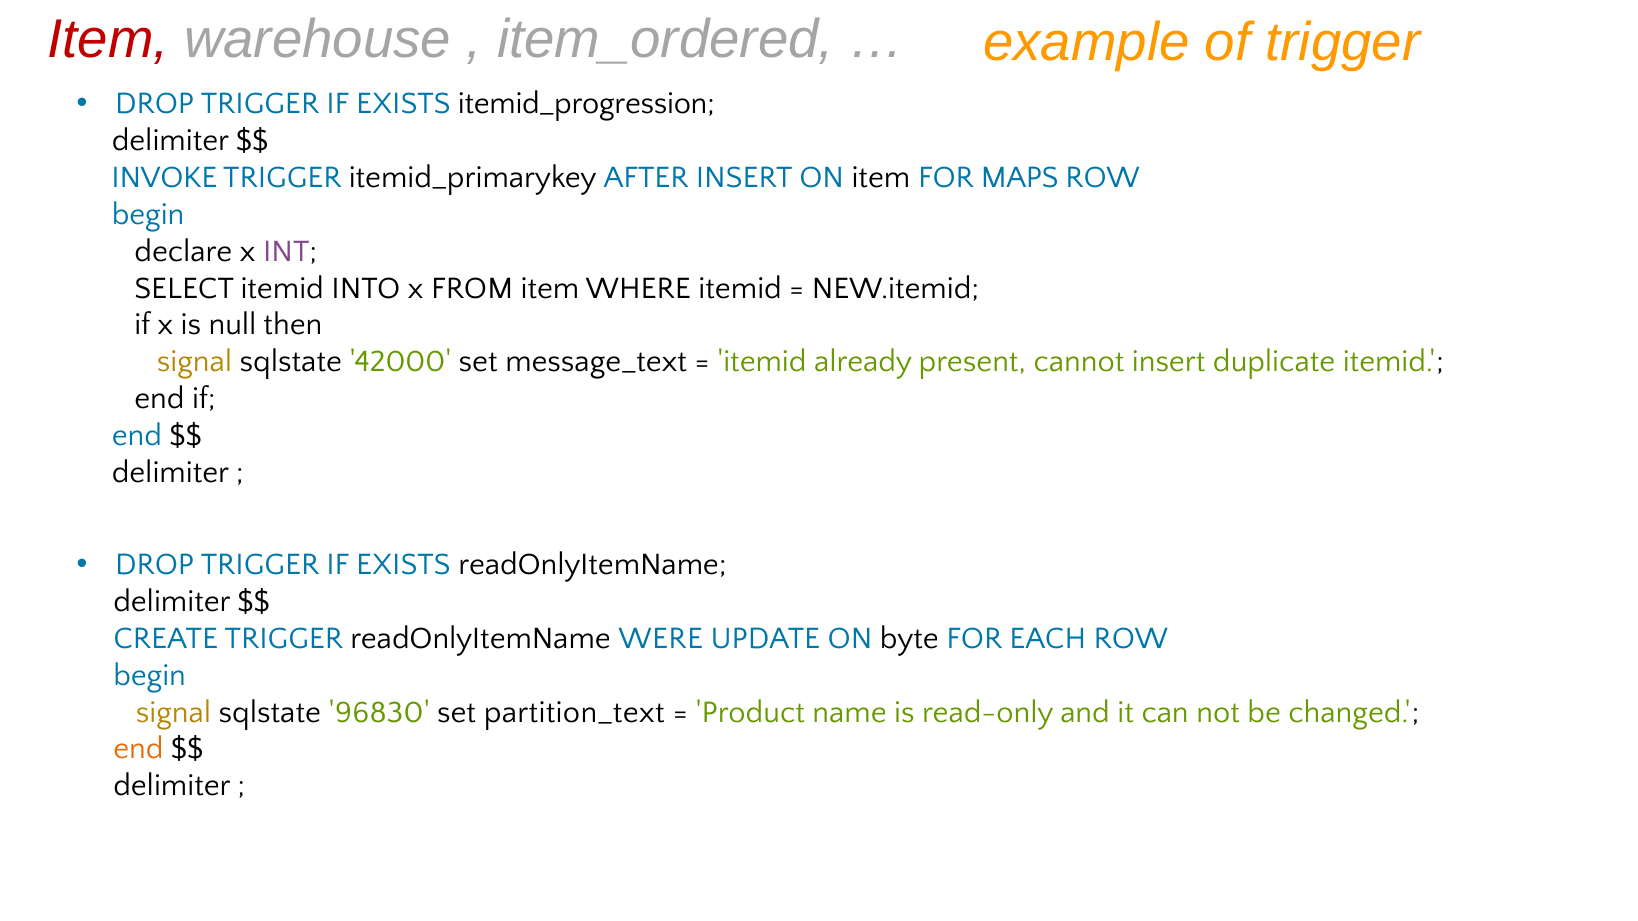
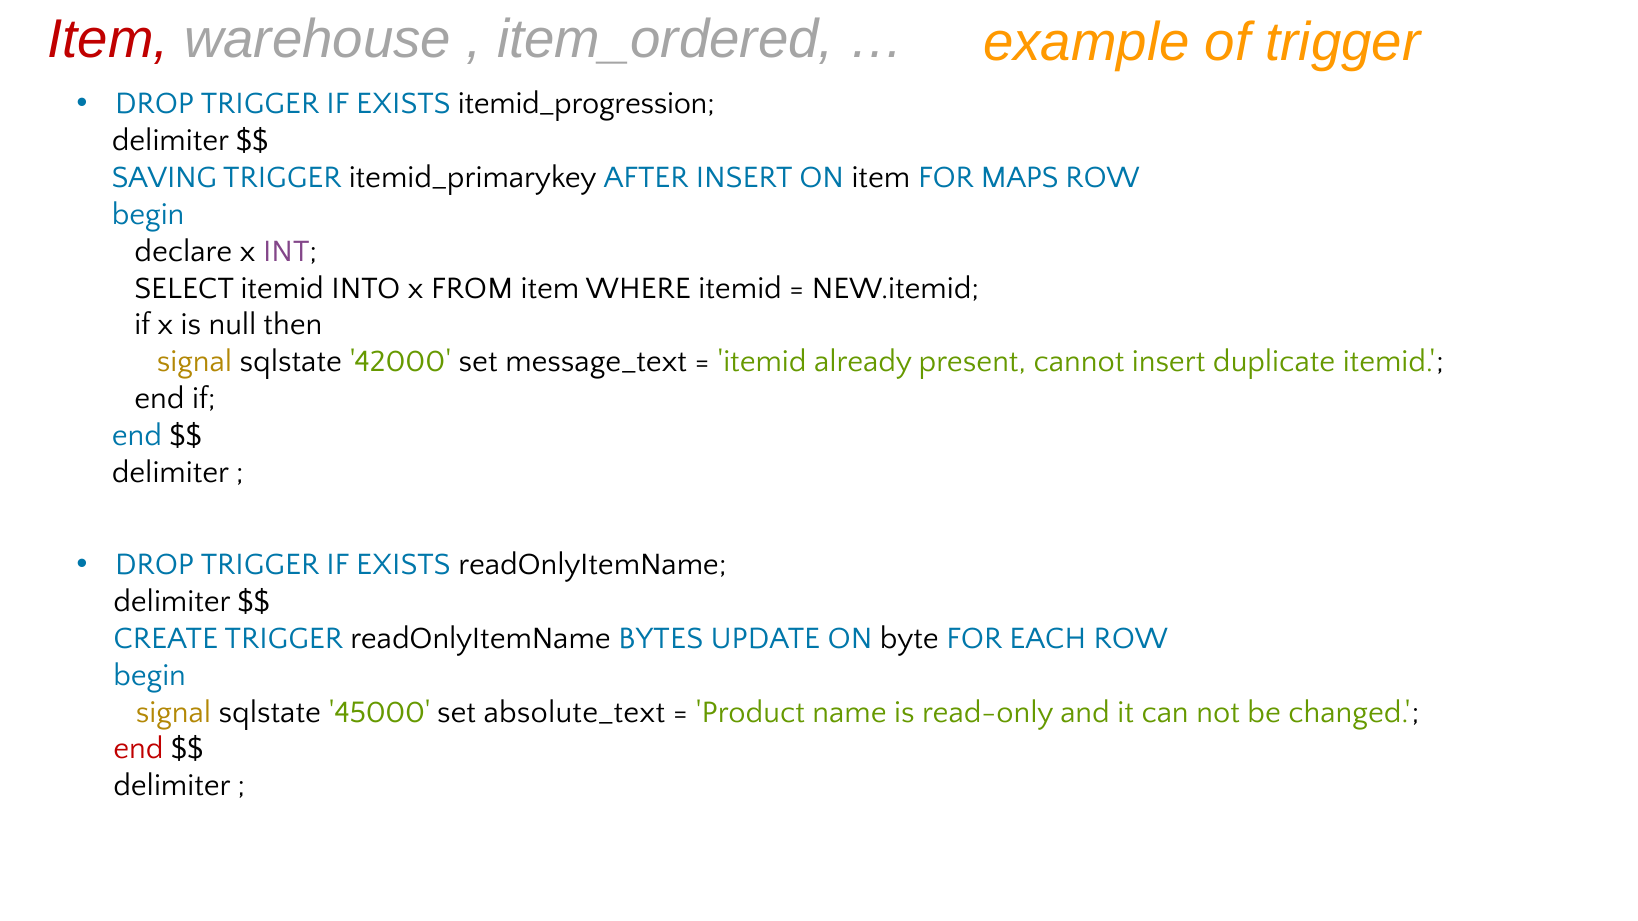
INVOKE: INVOKE -> SAVING (164, 177)
WERE: WERE -> BYTES (661, 638)
96830: 96830 -> 45000 (380, 712)
partition_text: partition_text -> absolute_text (574, 712)
end colour: orange -> red (138, 749)
